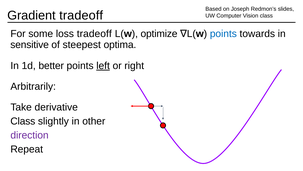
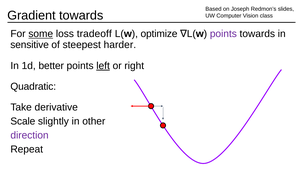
Gradient tradeoff: tradeoff -> towards (81, 15)
some underline: none -> present (41, 34)
points colour: blue -> purple (223, 34)
optima: optima -> harder (120, 45)
Arbitrarily: Arbitrarily -> Quadratic (33, 86)
Class: Class -> Scale (23, 121)
